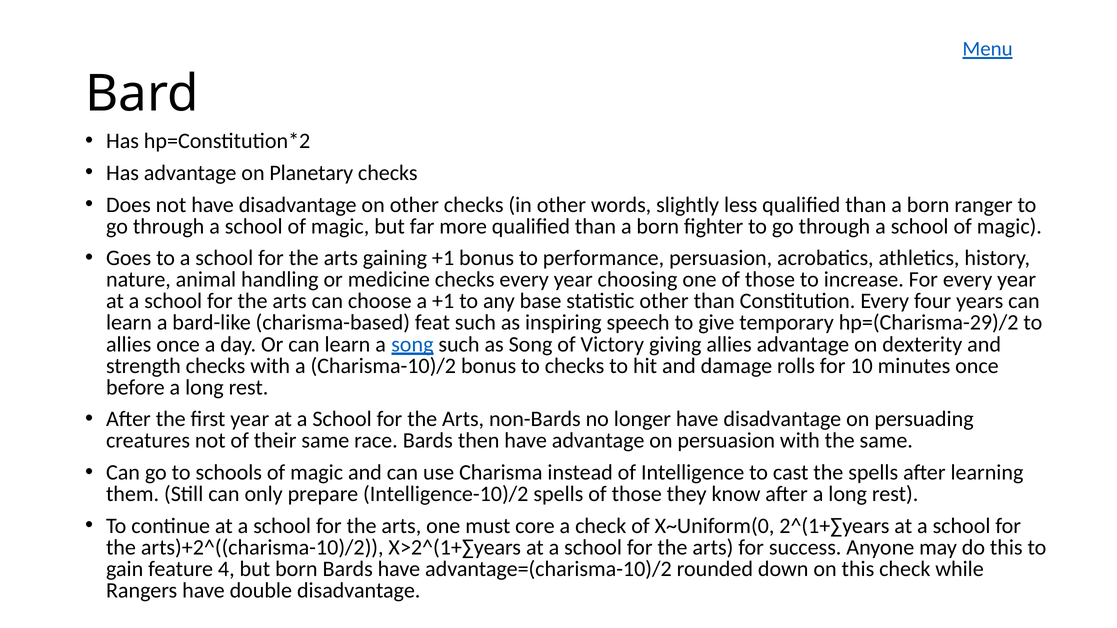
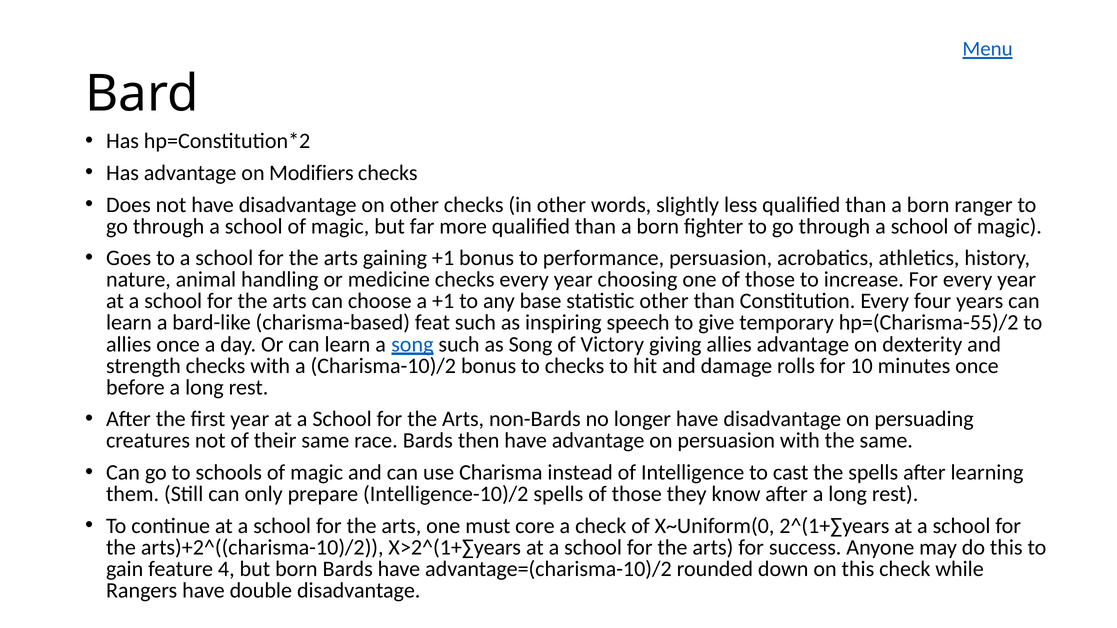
Planetary: Planetary -> Modifiers (311, 173)
hp=(Charisma-29)/2: hp=(Charisma-29)/2 -> hp=(Charisma-55)/2 (929, 323)
